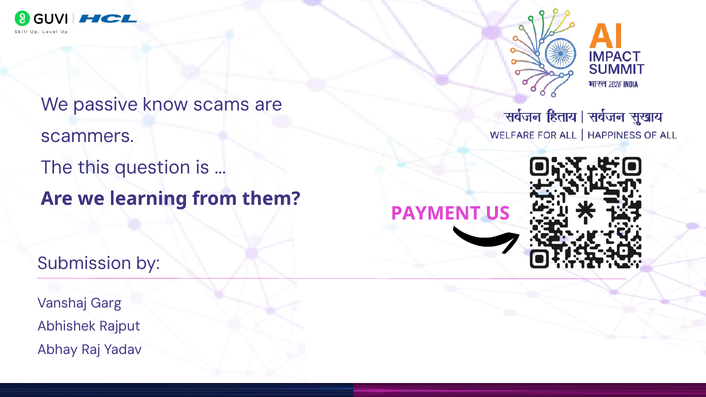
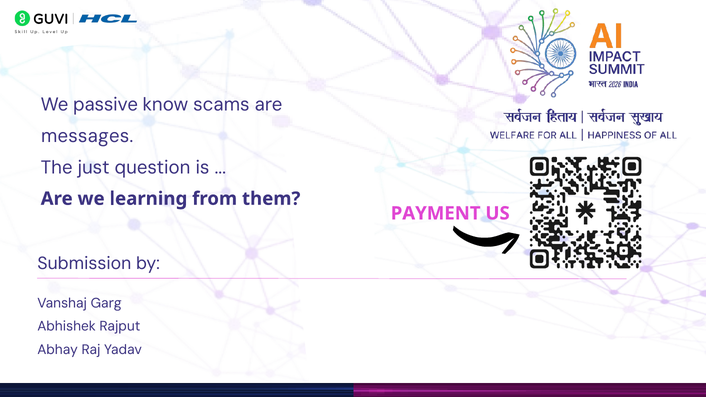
scammers: scammers -> messages (87, 136)
this: this -> just (94, 167)
